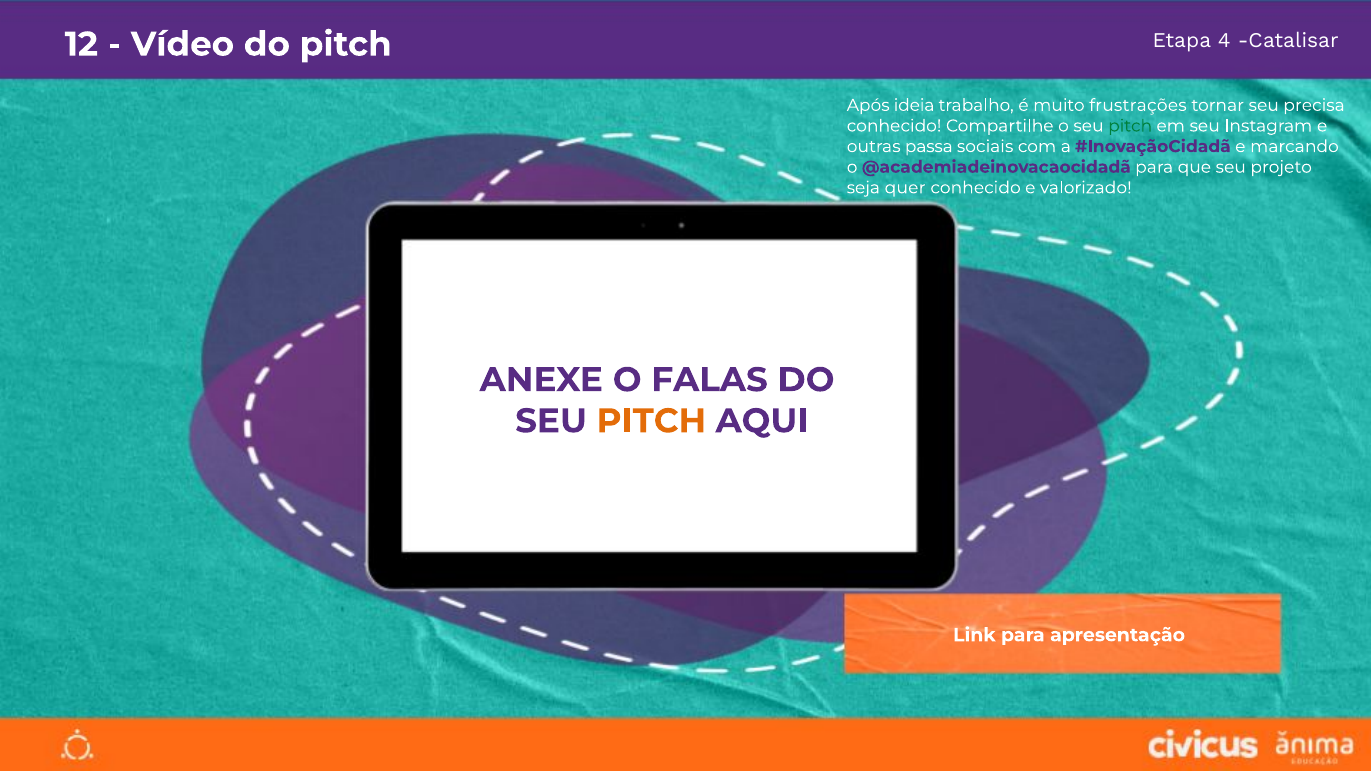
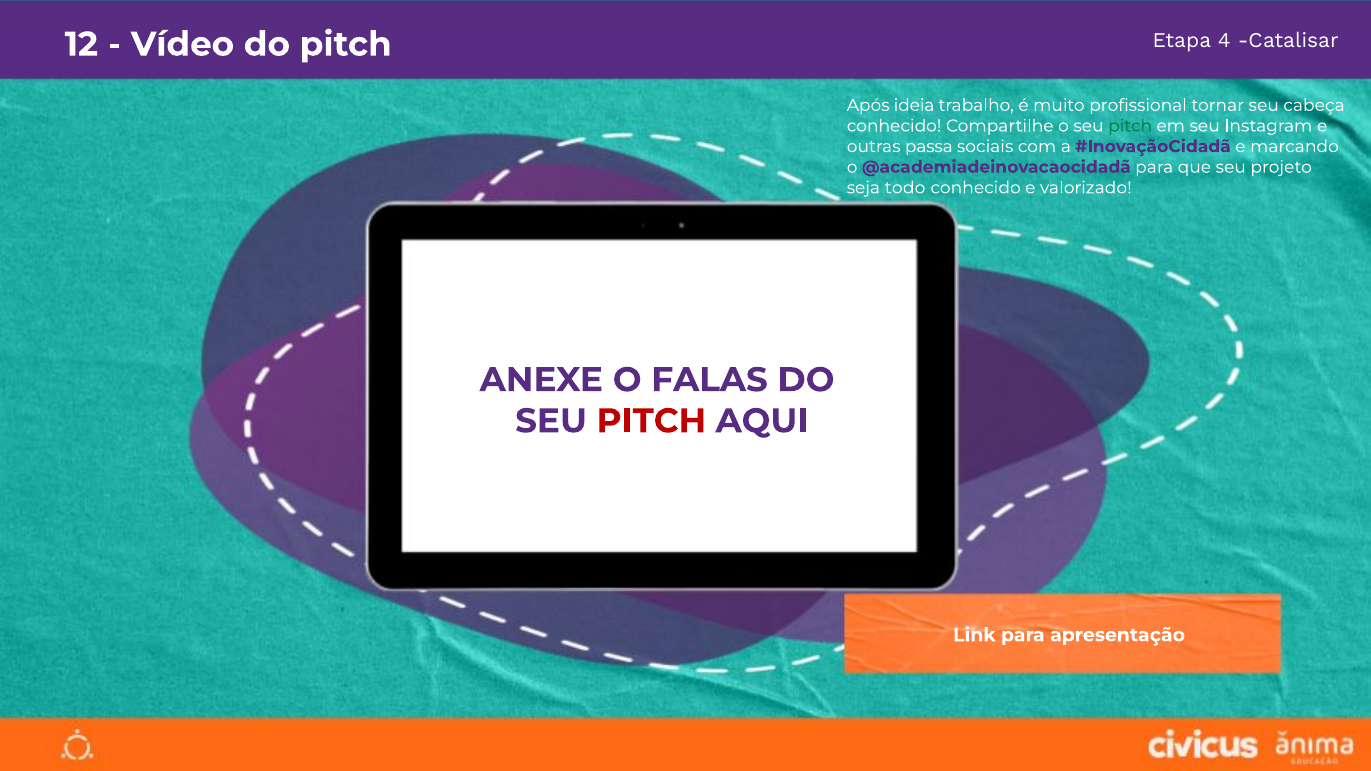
frustrações: frustrações -> profissional (1138, 105)
precisa: precisa -> cabeça (1314, 105)
quer: quer -> todo (905, 188)
PITCH colour: orange -> red (651, 421)
